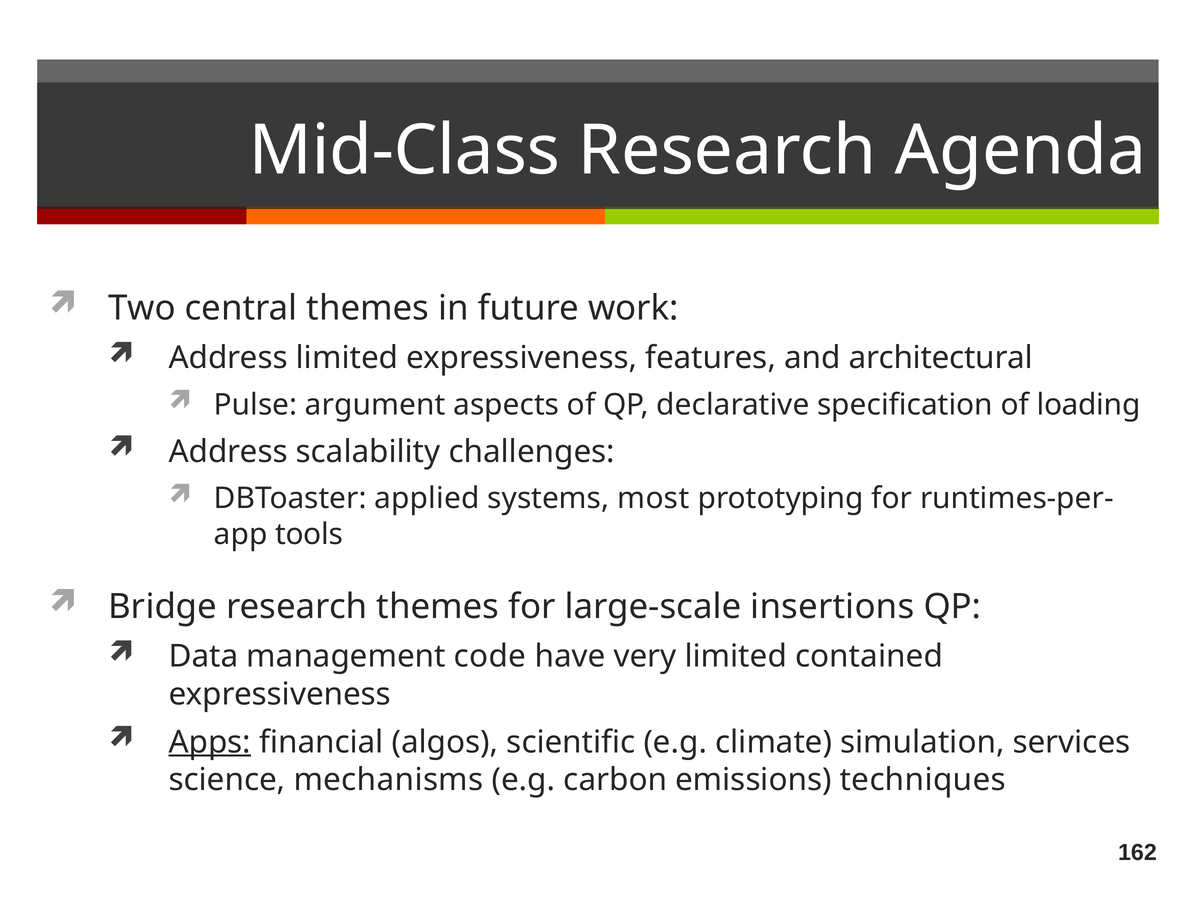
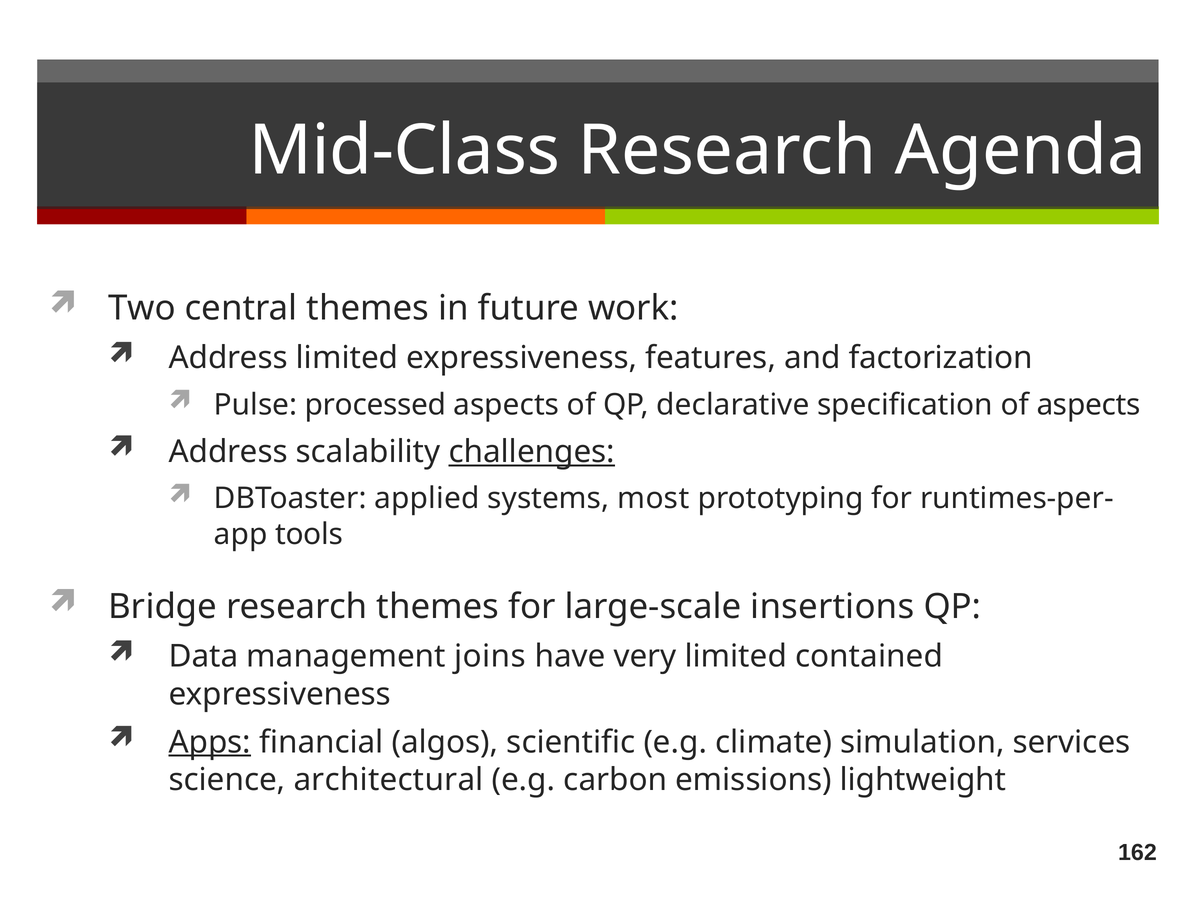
architectural: architectural -> factorization (941, 358)
argument: argument -> processed (375, 405)
of loading: loading -> aspects (1089, 405)
challenges underline: none -> present (532, 452)
code: code -> joins (490, 656)
mechanisms: mechanisms -> architectural (389, 780)
techniques: techniques -> lightweight (923, 780)
